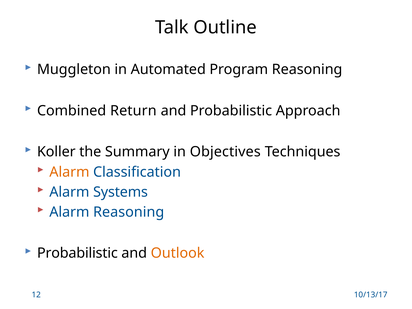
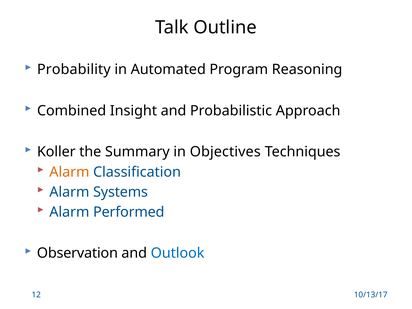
Muggleton: Muggleton -> Probability (74, 70)
Return: Return -> Insight (133, 111)
Alarm Reasoning: Reasoning -> Performed (129, 212)
Probabilistic: Probabilistic -> Observation (77, 253)
Outlook colour: orange -> blue (178, 253)
